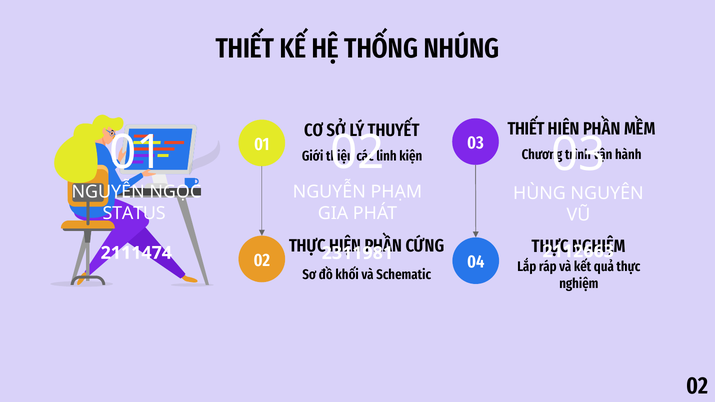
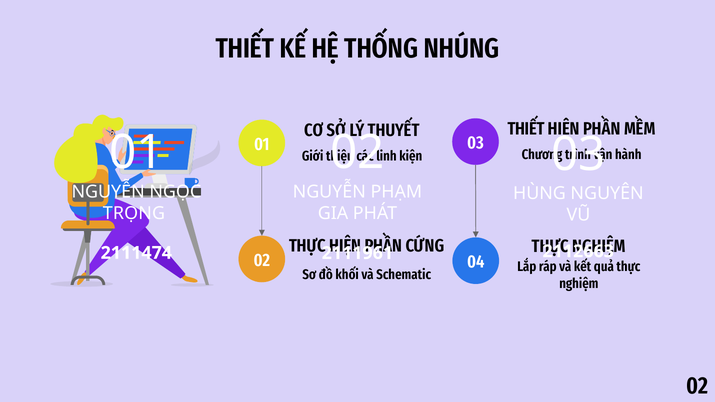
STATUS: STATUS -> TRỌNG (134, 213)
2311981: 2311981 -> 2111961 (357, 253)
